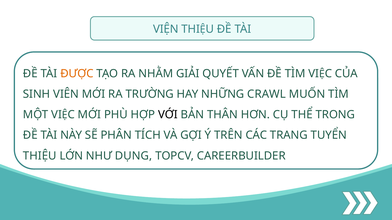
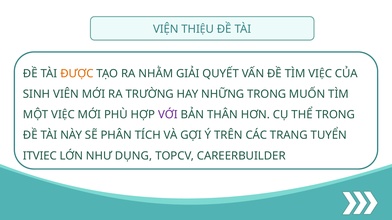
NHỮNG CRAWL: CRAWL -> TRONG (267, 94)
VỚI colour: black -> purple (168, 115)
THIỆU: THIỆU -> ITVIEC (40, 156)
